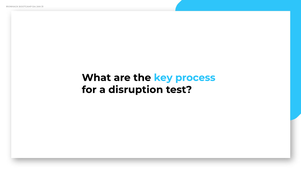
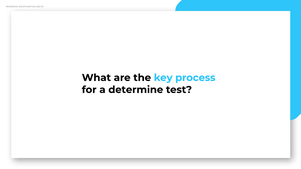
disruption: disruption -> determine (136, 90)
